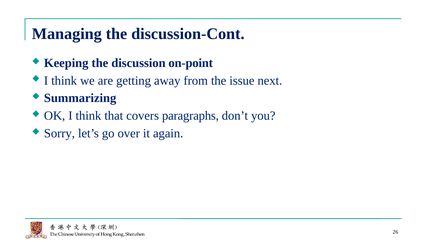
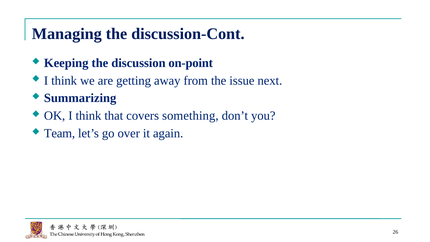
paragraphs: paragraphs -> something (190, 116)
Sorry: Sorry -> Team (60, 133)
